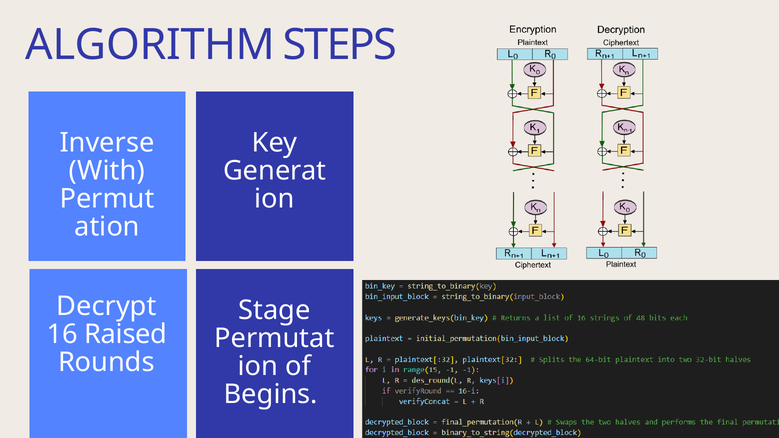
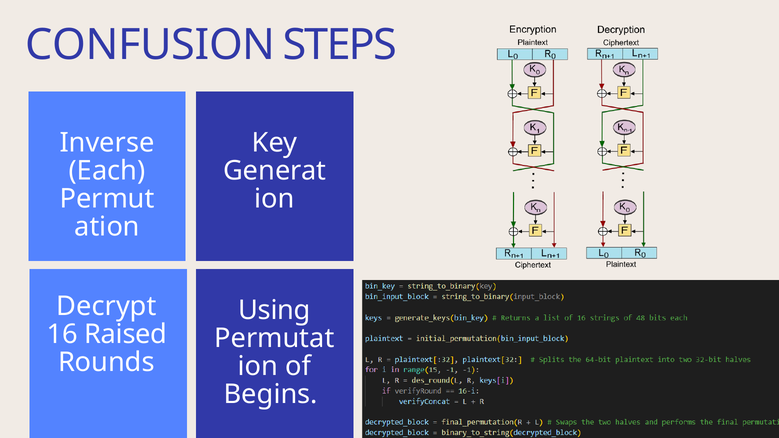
ALGORITHM: ALGORITHM -> CONFUSION (150, 45)
With: With -> Each (107, 171)
Stage: Stage -> Using (274, 311)
